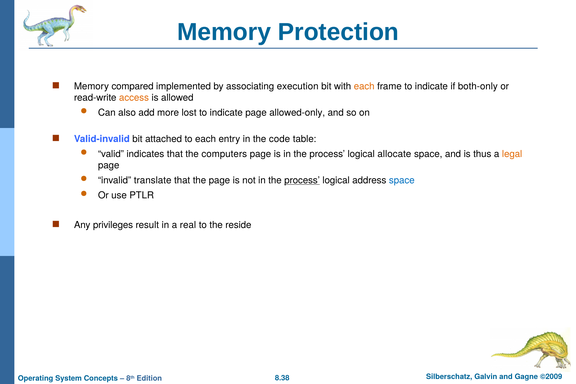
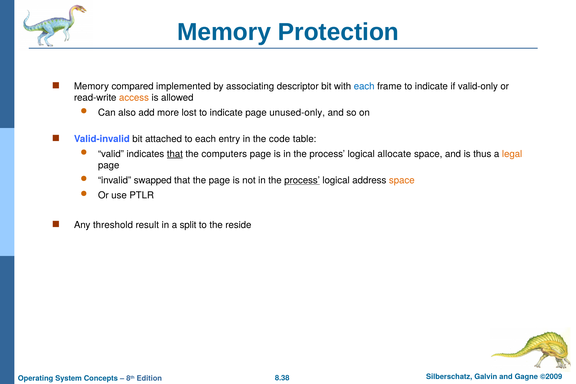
execution: execution -> descriptor (298, 86)
each colour: orange -> blue (364, 86)
both-only: both-only -> valid-only (478, 86)
allowed-only: allowed-only -> unused-only (297, 113)
that underline: none -> present (175, 154)
translate: translate -> swapped (153, 180)
space colour: blue -> orange (402, 180)
privileges: privileges -> threshold (113, 225)
real: real -> split (188, 225)
